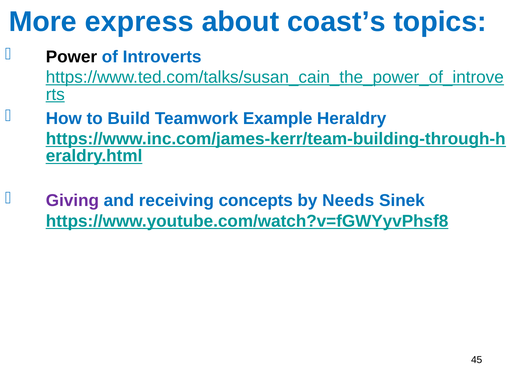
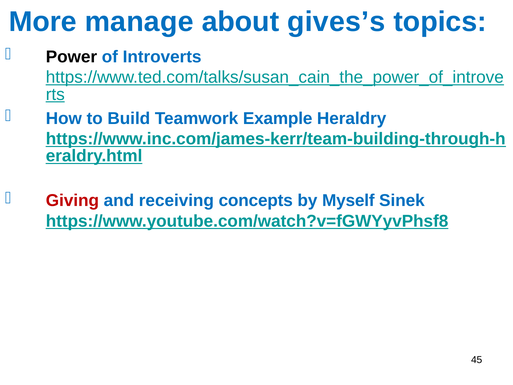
express: express -> manage (139, 22)
coast’s: coast’s -> gives’s (336, 22)
Giving colour: purple -> red (72, 200)
Needs: Needs -> Myself (348, 200)
